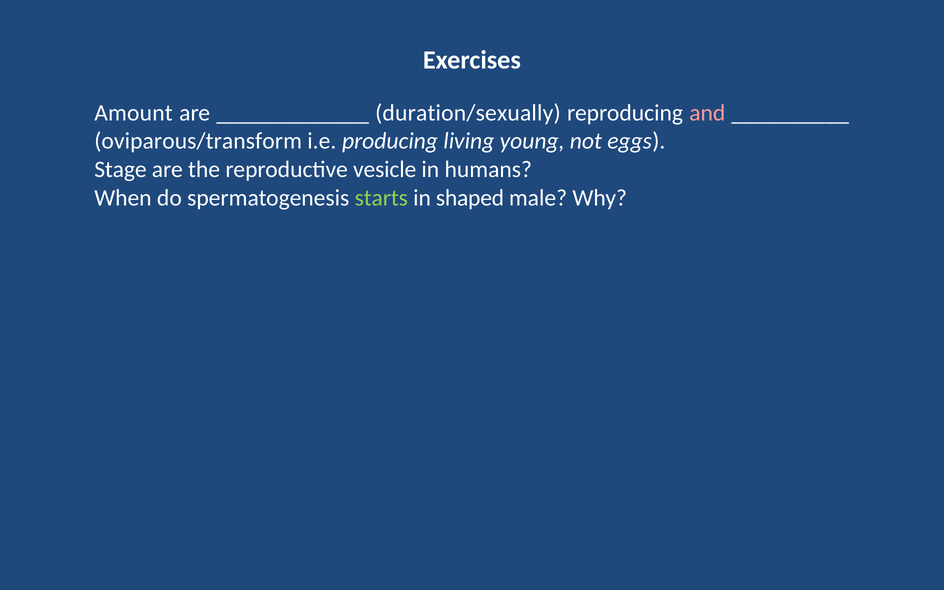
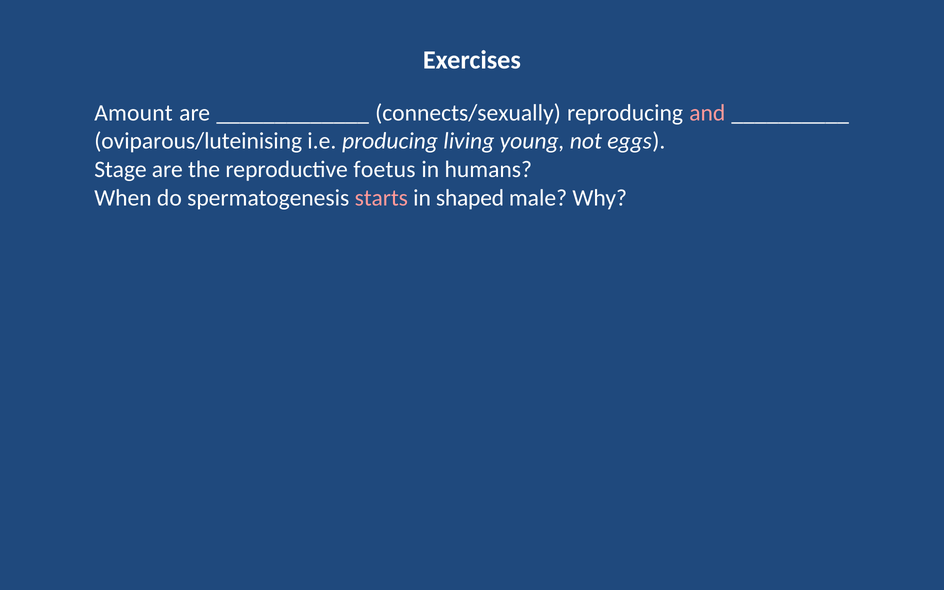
duration/sexually: duration/sexually -> connects/sexually (468, 113)
oviparous/transform: oviparous/transform -> oviparous/luteinising (198, 141)
vesicle: vesicle -> foetus (384, 169)
starts colour: light green -> pink (381, 198)
